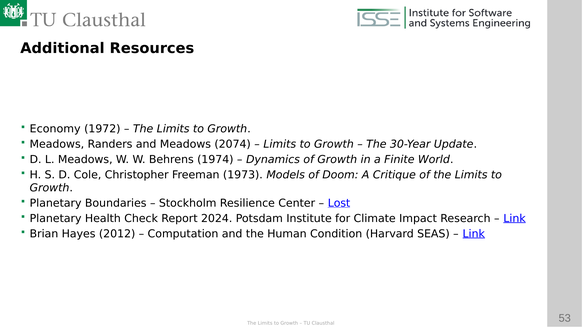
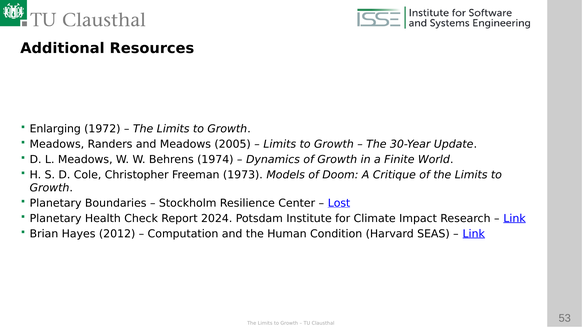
Economy: Economy -> Enlarging (55, 129)
2074: 2074 -> 2005 (233, 144)
